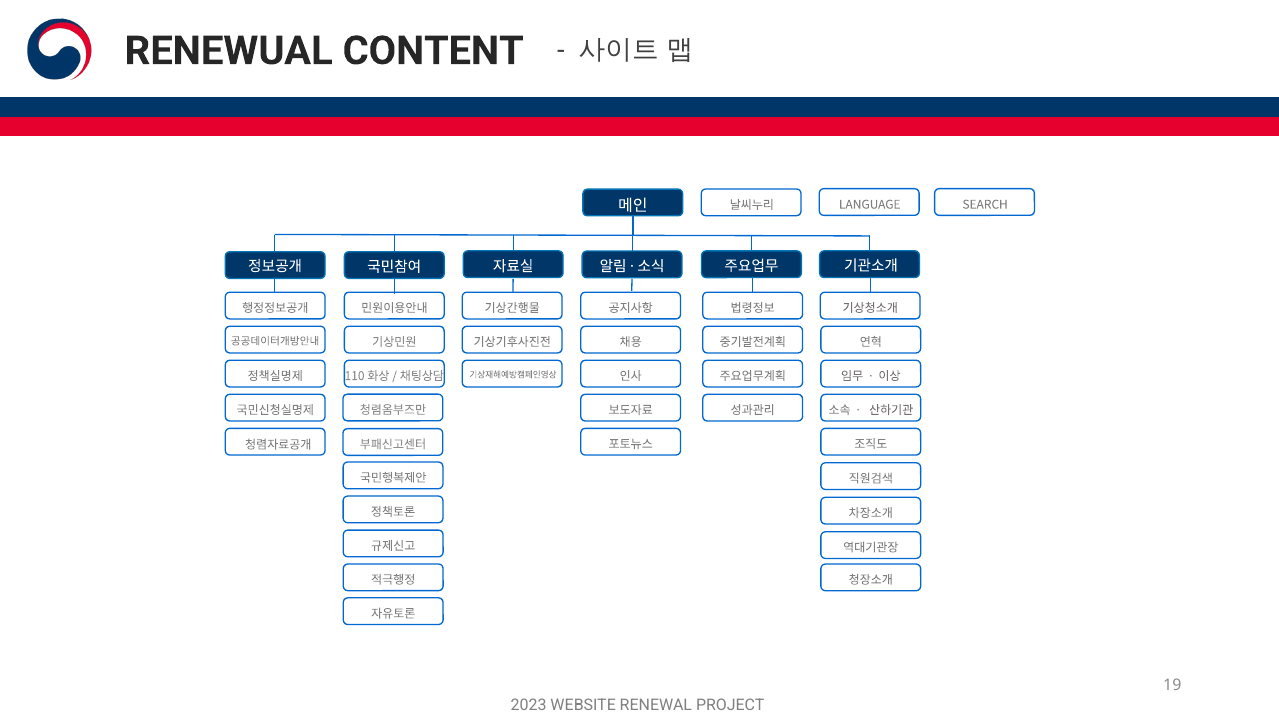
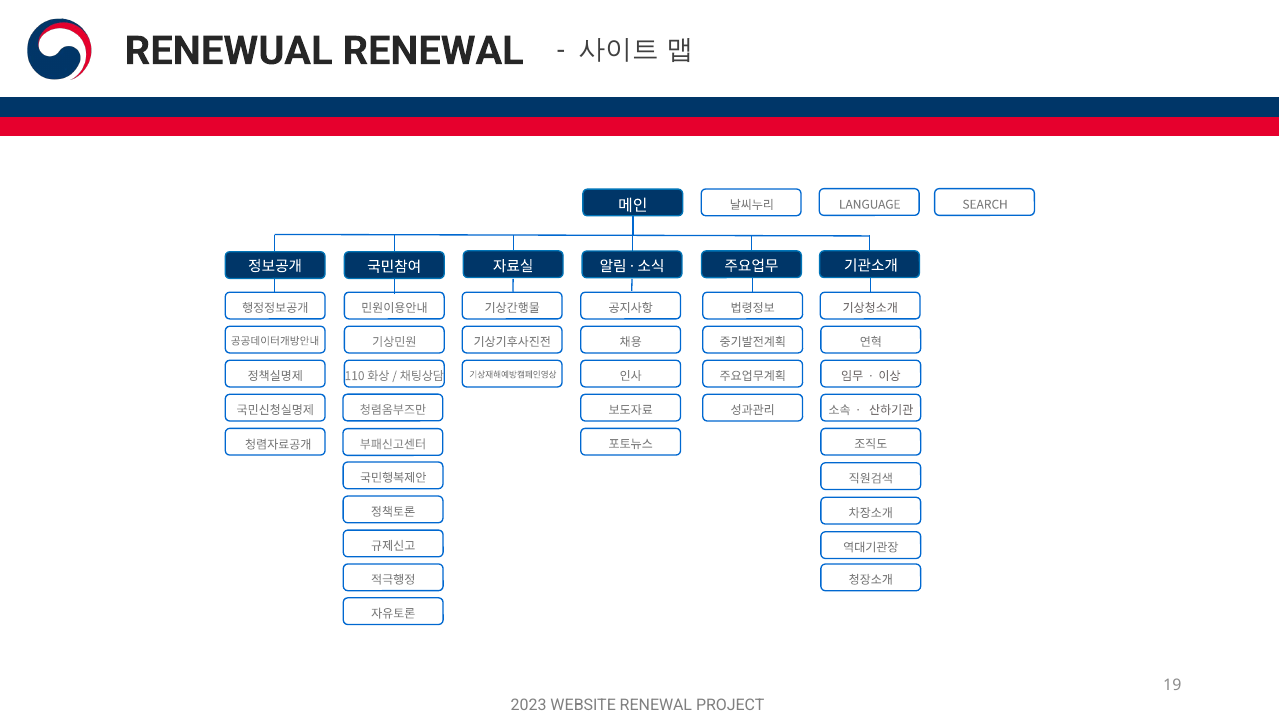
RENEWUAL CONTENT: CONTENT -> RENEWAL (433, 51)
